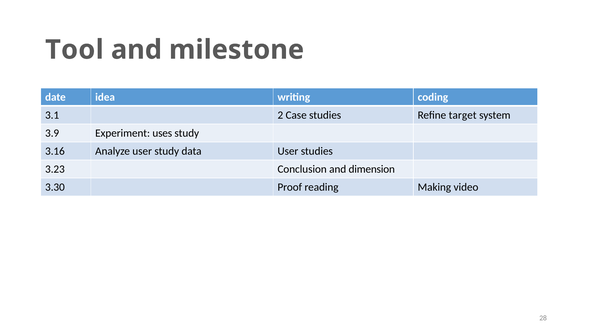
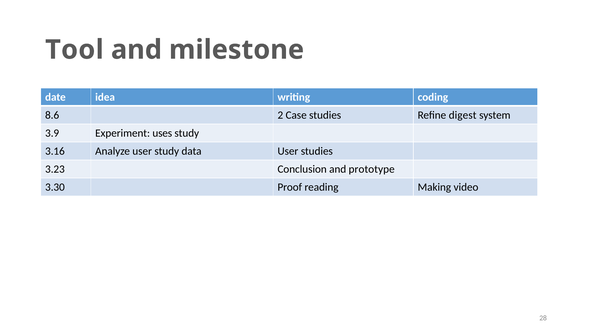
3.1: 3.1 -> 8.6 (52, 115)
target: target -> digest (463, 115)
dimension: dimension -> prototype (372, 169)
